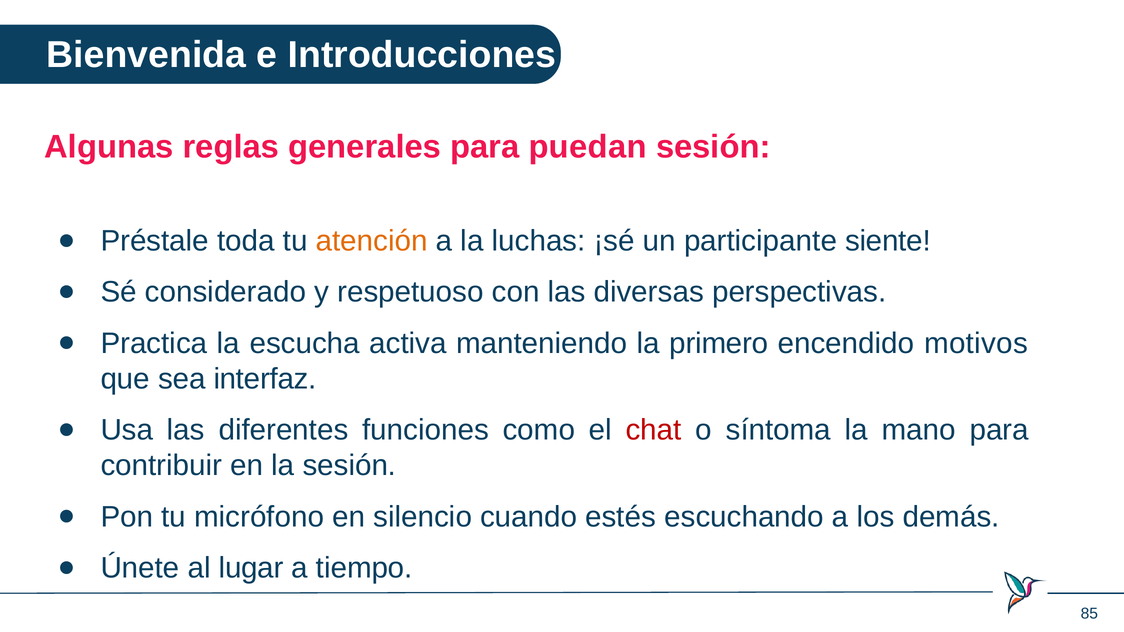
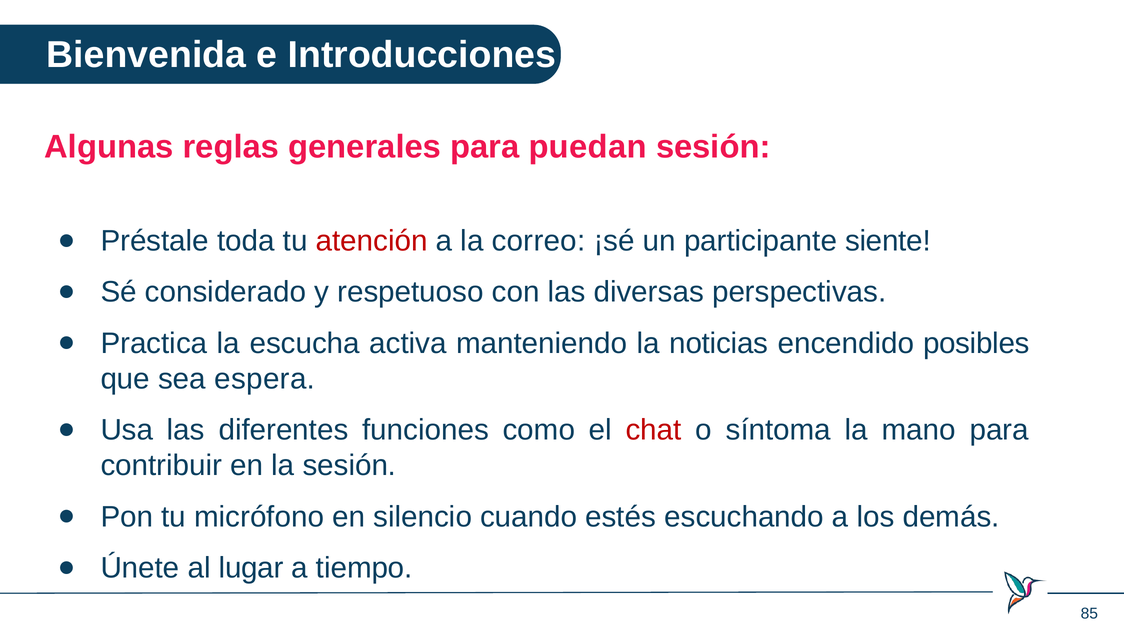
atención colour: orange -> red (372, 241)
luchas: luchas -> correo (538, 241)
primero: primero -> noticias (719, 343)
motivos: motivos -> posibles (976, 343)
interfaz: interfaz -> espera (265, 379)
